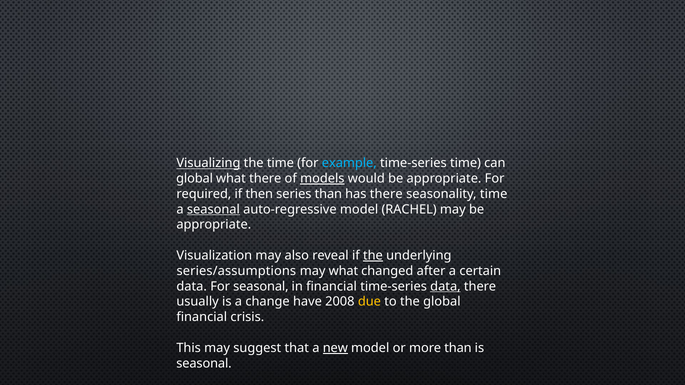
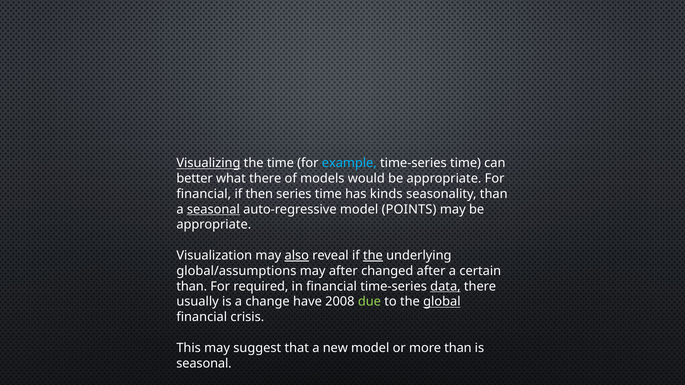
global: global -> better (195, 179)
models underline: present -> none (322, 179)
required: required -> financial (204, 194)
series than: than -> time (328, 194)
has there: there -> kinds (386, 194)
seasonality time: time -> than (494, 194)
RACHEL: RACHEL -> POINTS (409, 210)
also underline: none -> present (297, 256)
series/assumptions: series/assumptions -> global/assumptions (236, 271)
may what: what -> after (343, 271)
data: data -> than (192, 287)
For seasonal: seasonal -> required (261, 287)
due colour: yellow -> light green (369, 302)
global underline: none -> present (442, 302)
new underline: present -> none (335, 348)
